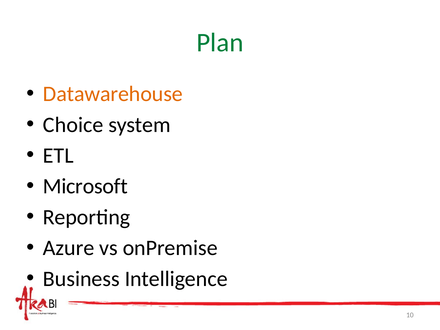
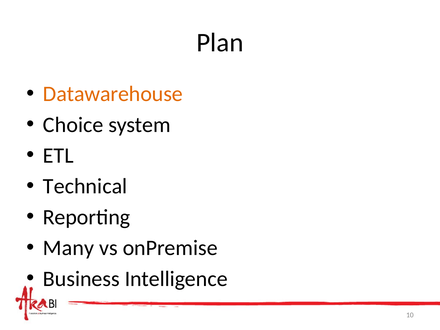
Plan colour: green -> black (220, 43)
Microsoft: Microsoft -> Technical (85, 186)
Azure: Azure -> Many (69, 248)
